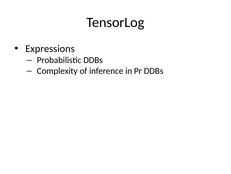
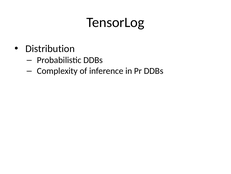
Expressions: Expressions -> Distribution (50, 48)
